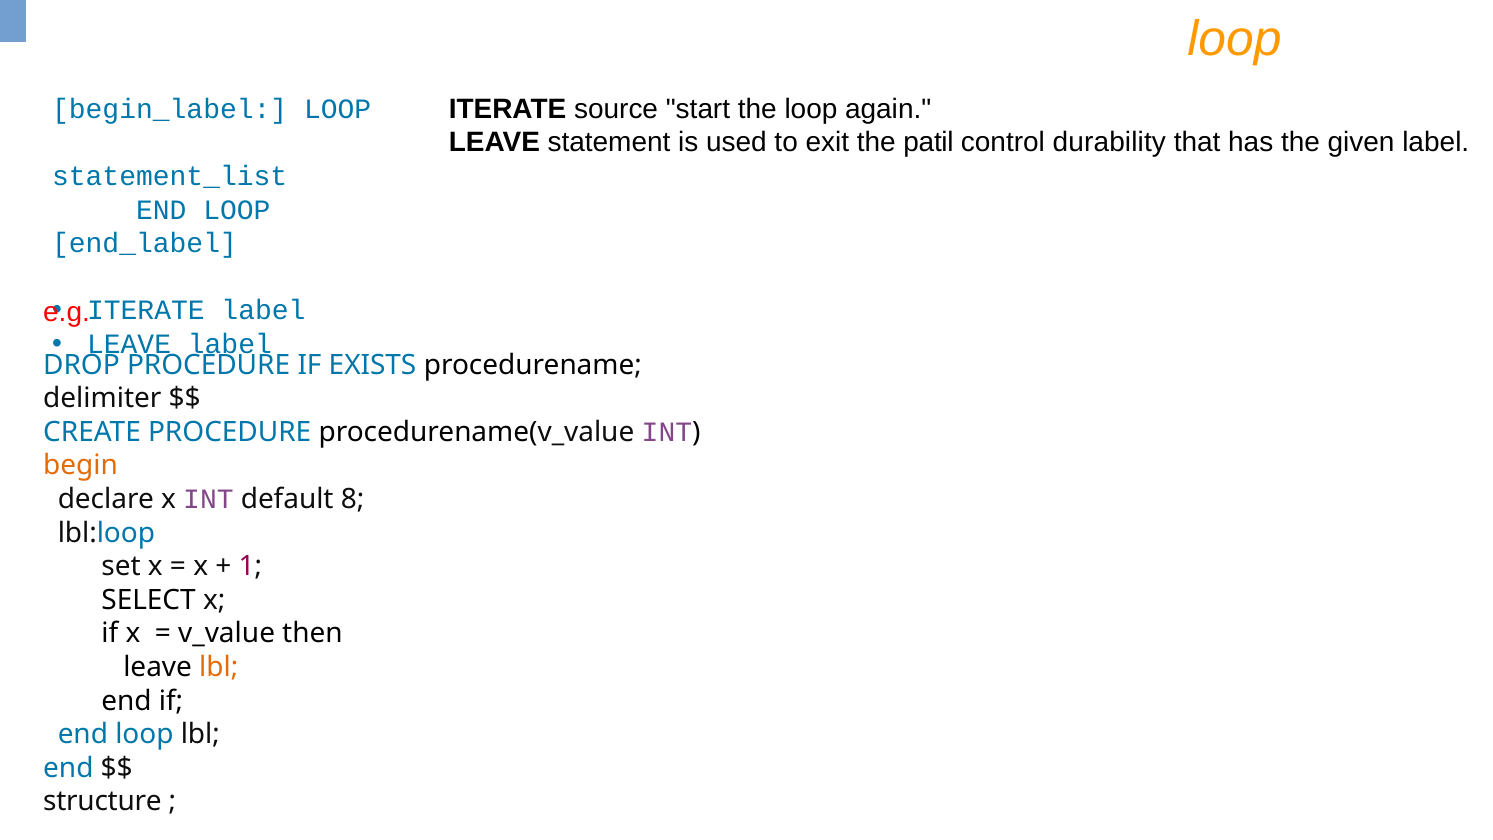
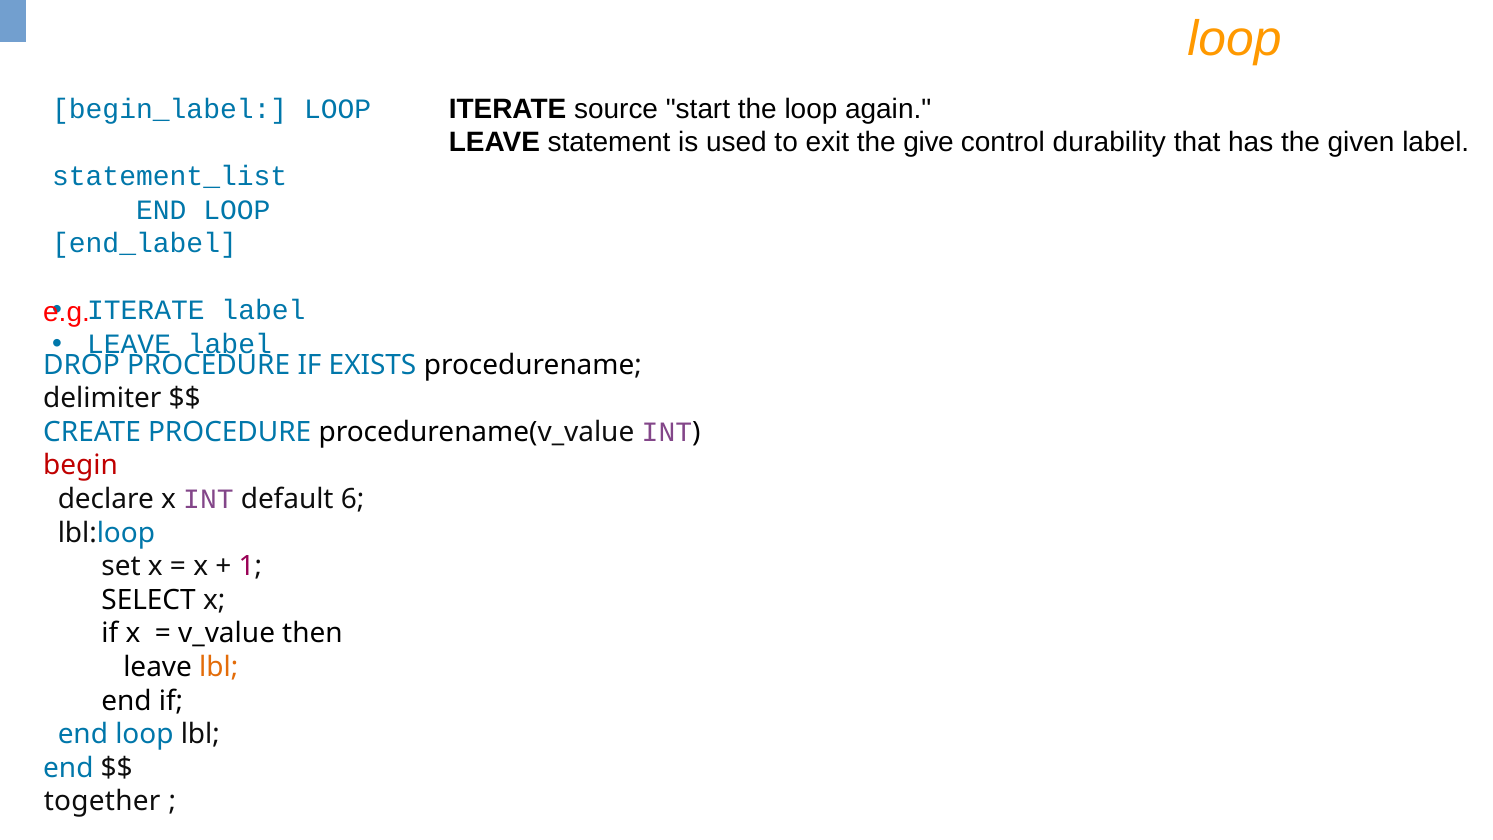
patil: patil -> give (929, 143)
begin colour: orange -> red (81, 466)
8: 8 -> 6 (353, 499)
structure: structure -> together (102, 801)
